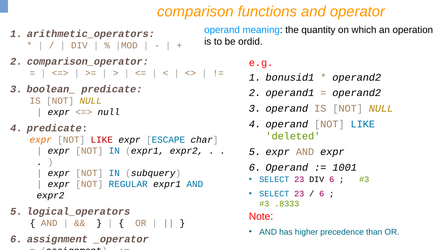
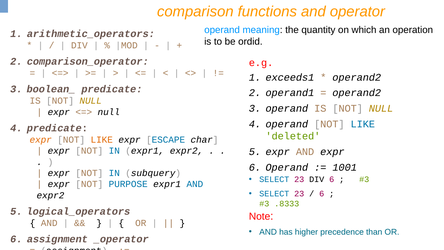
bonusid1: bonusid1 -> exceeds1 (290, 77)
LIKE colour: red -> orange (102, 140)
REGULAR: REGULAR -> PURPOSE (128, 184)
